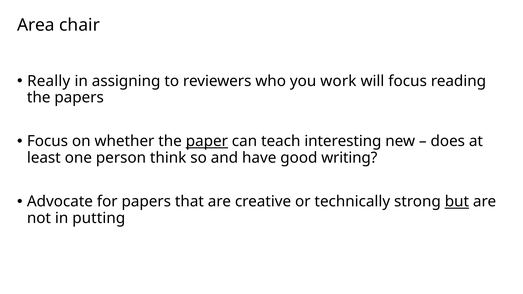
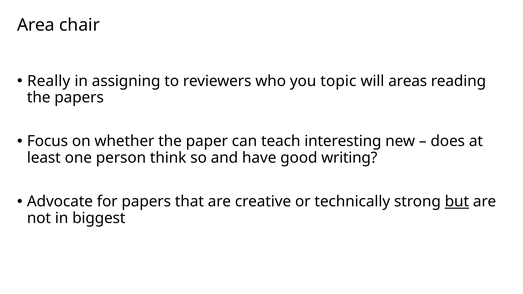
work: work -> topic (338, 81)
will focus: focus -> areas (408, 81)
paper underline: present -> none (207, 141)
putting: putting -> biggest (99, 218)
